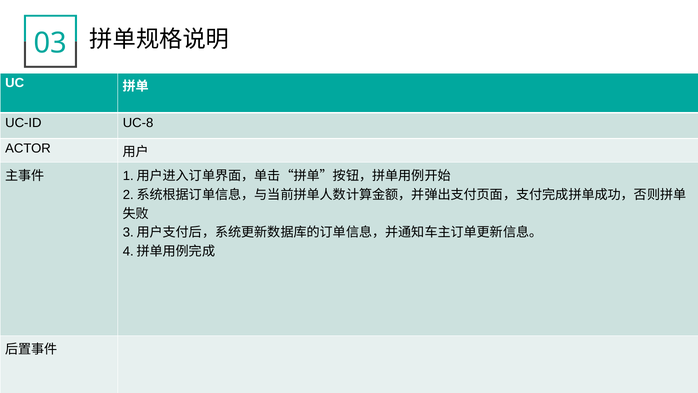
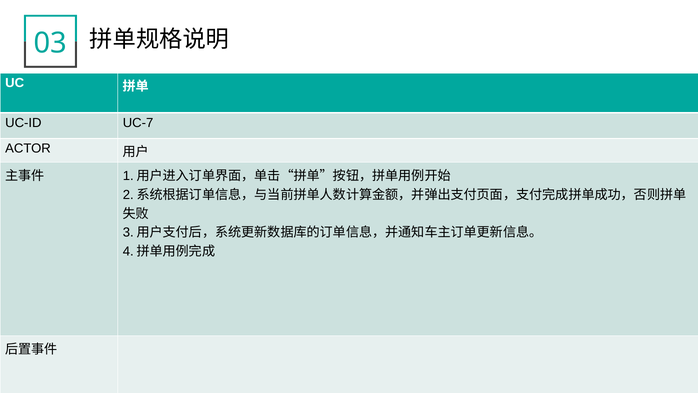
UC-8: UC-8 -> UC-7 (138, 123)
